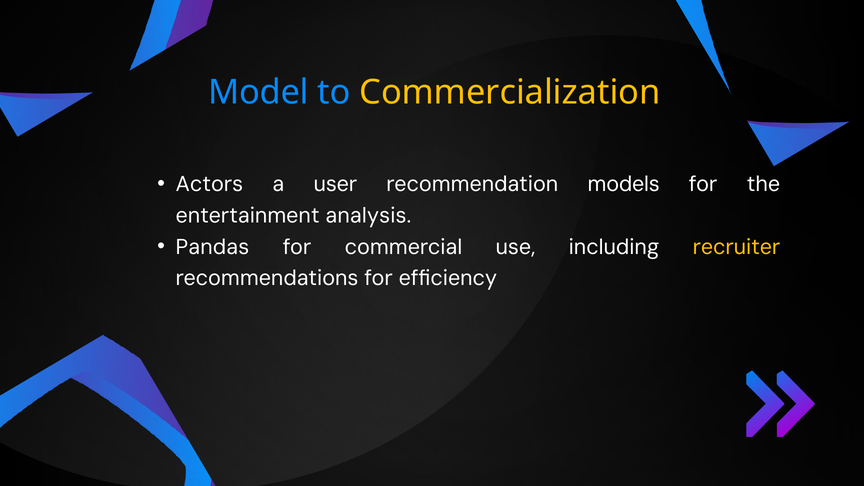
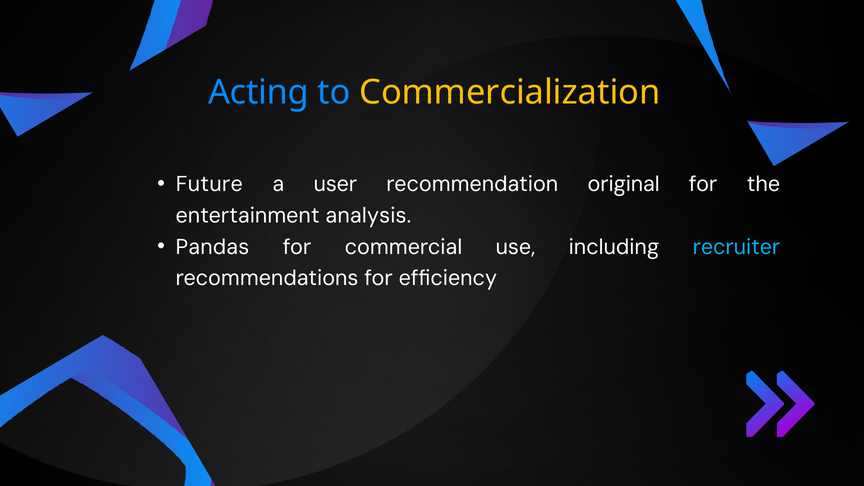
Model: Model -> Acting (259, 92)
Actors: Actors -> Future (209, 184)
models: models -> original (624, 184)
recruiter colour: yellow -> light blue (737, 247)
